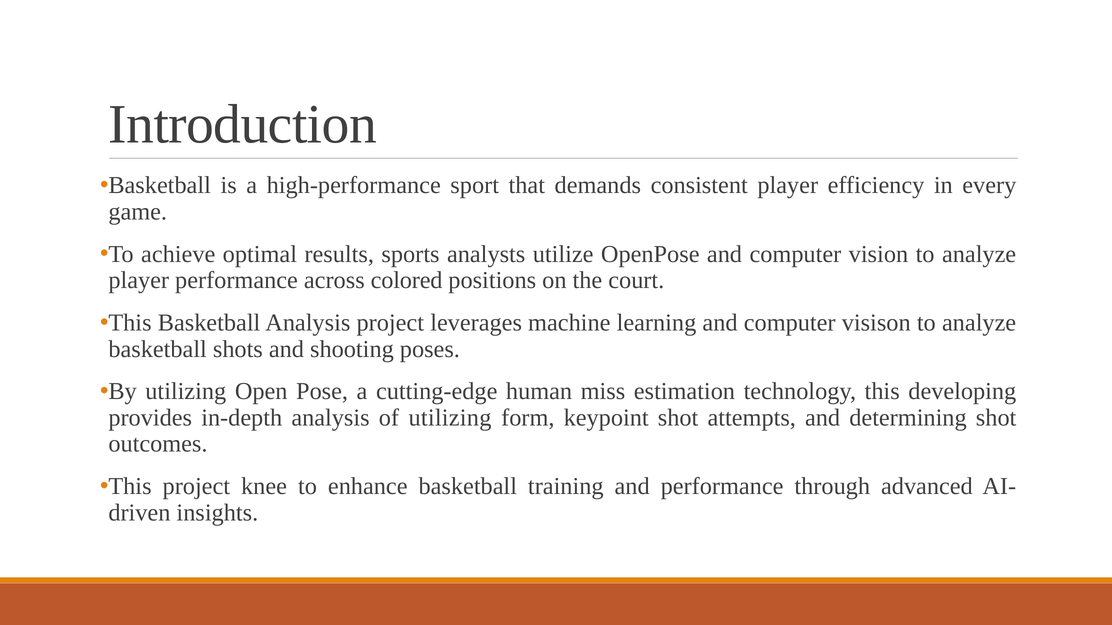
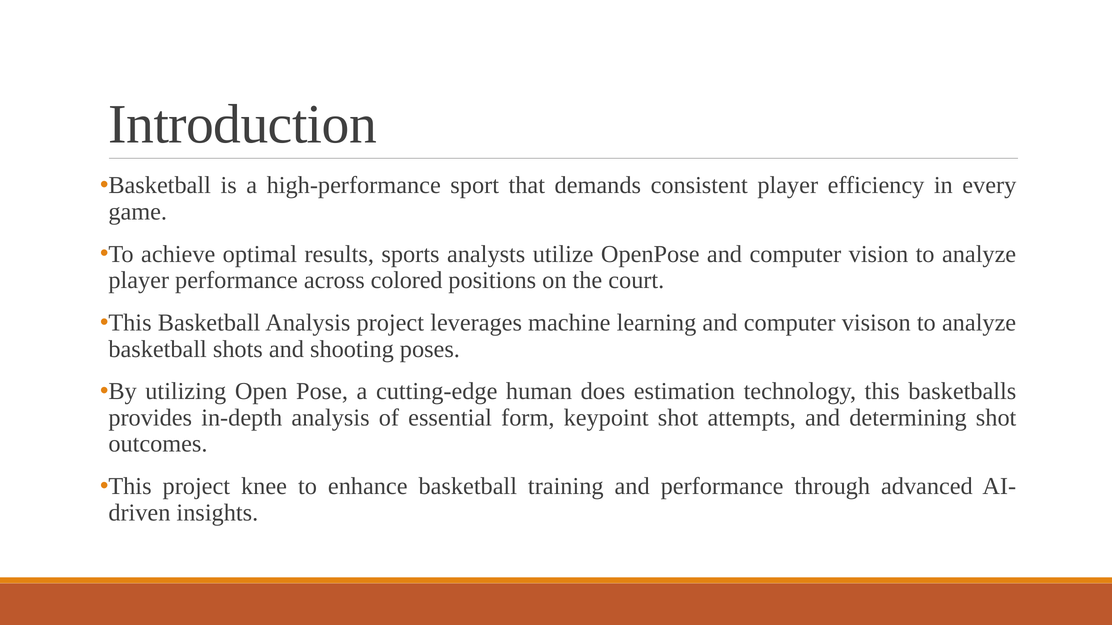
miss: miss -> does (603, 392)
developing: developing -> basketballs (962, 392)
of utilizing: utilizing -> essential (450, 418)
